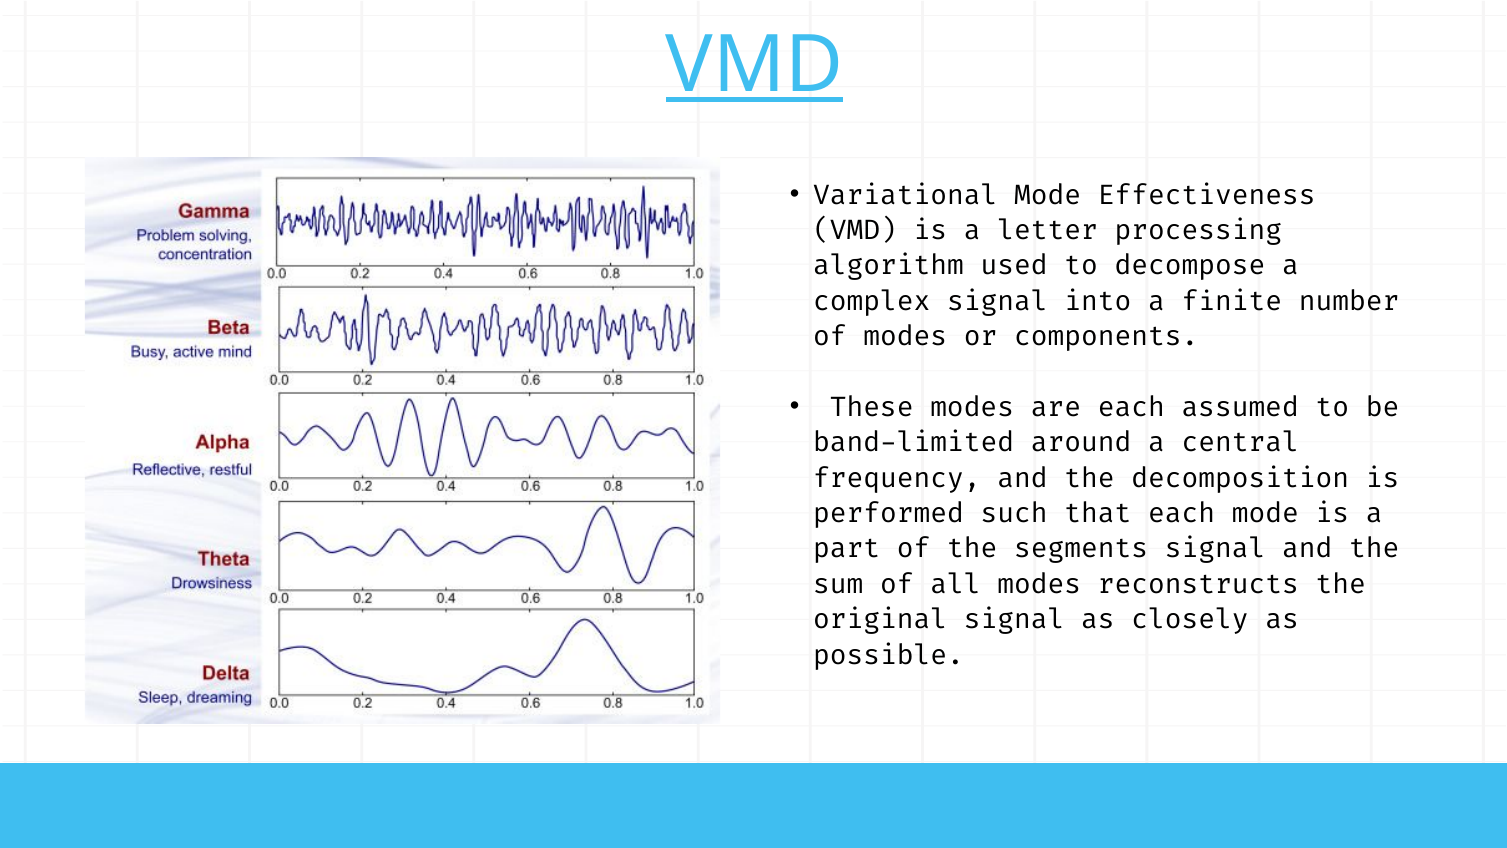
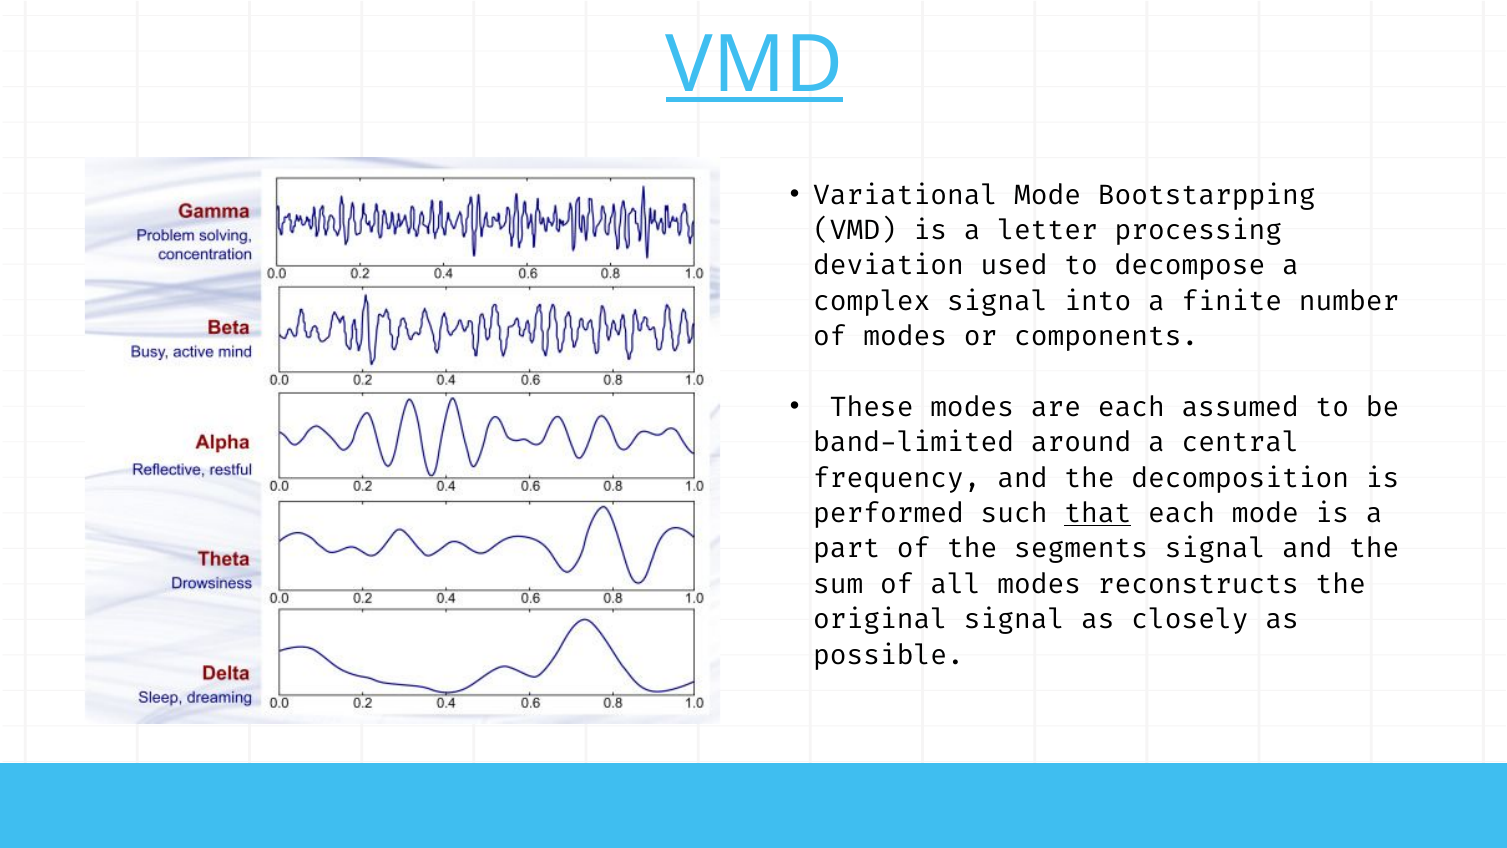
Effectiveness: Effectiveness -> Bootstarpping (1207, 195)
algorithm: algorithm -> deviation (888, 266)
that underline: none -> present (1098, 513)
